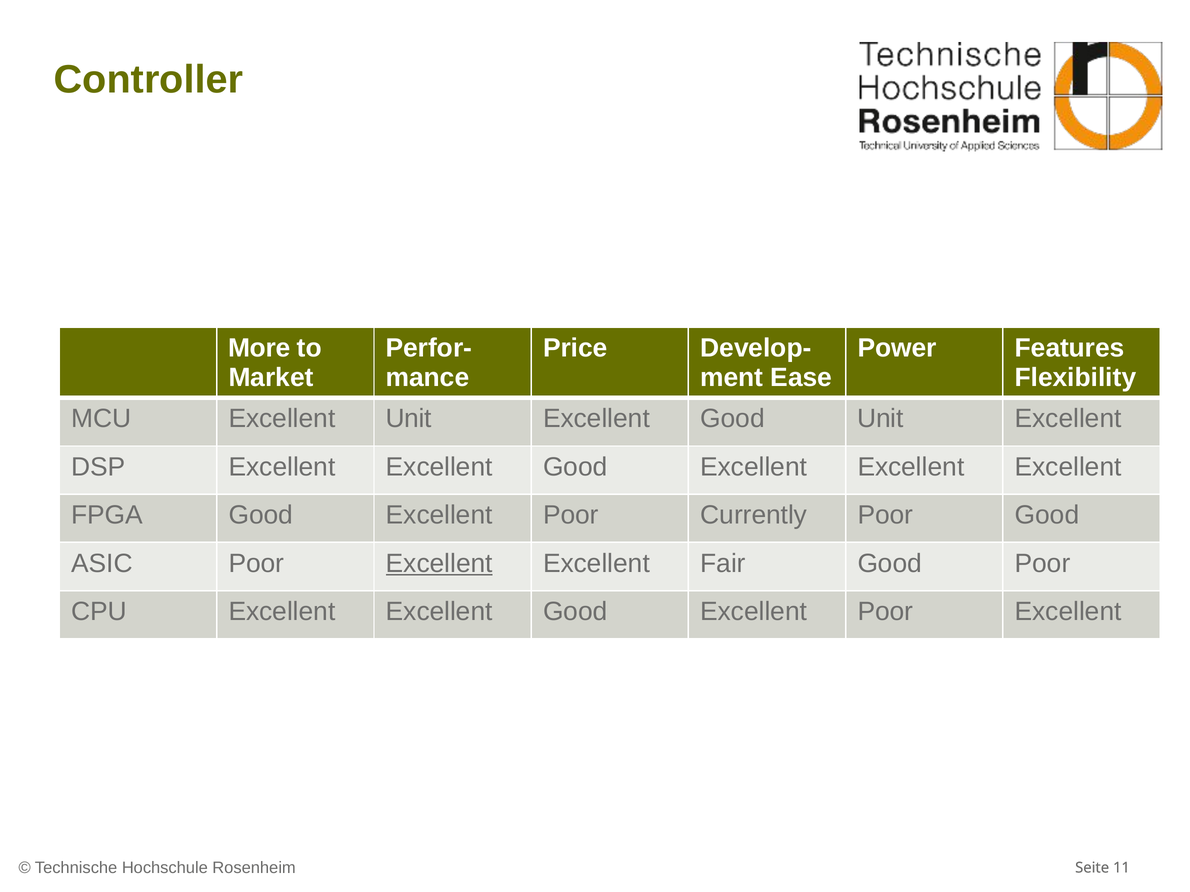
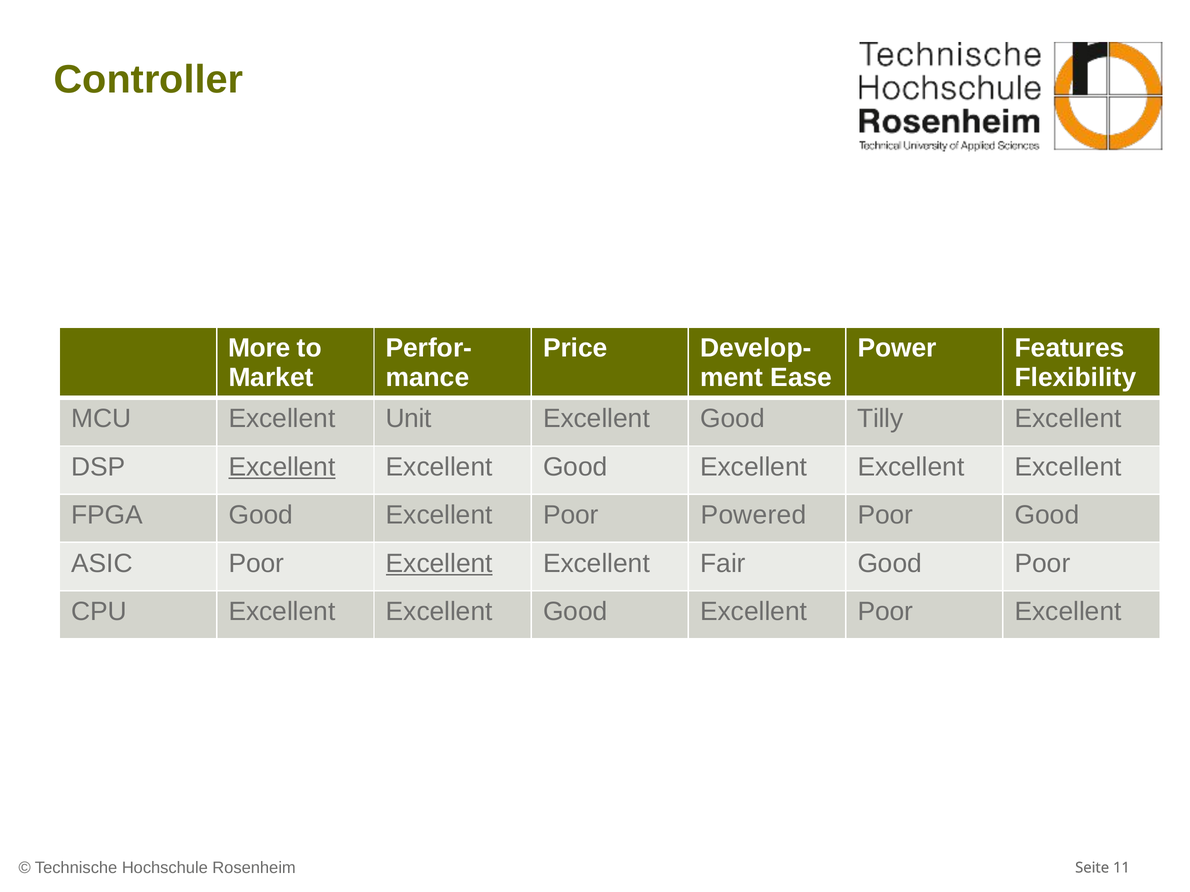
Good Unit: Unit -> Tilly (880, 419)
Excellent underline: none -> present (282, 467)
Currently: Currently -> Powered (754, 515)
